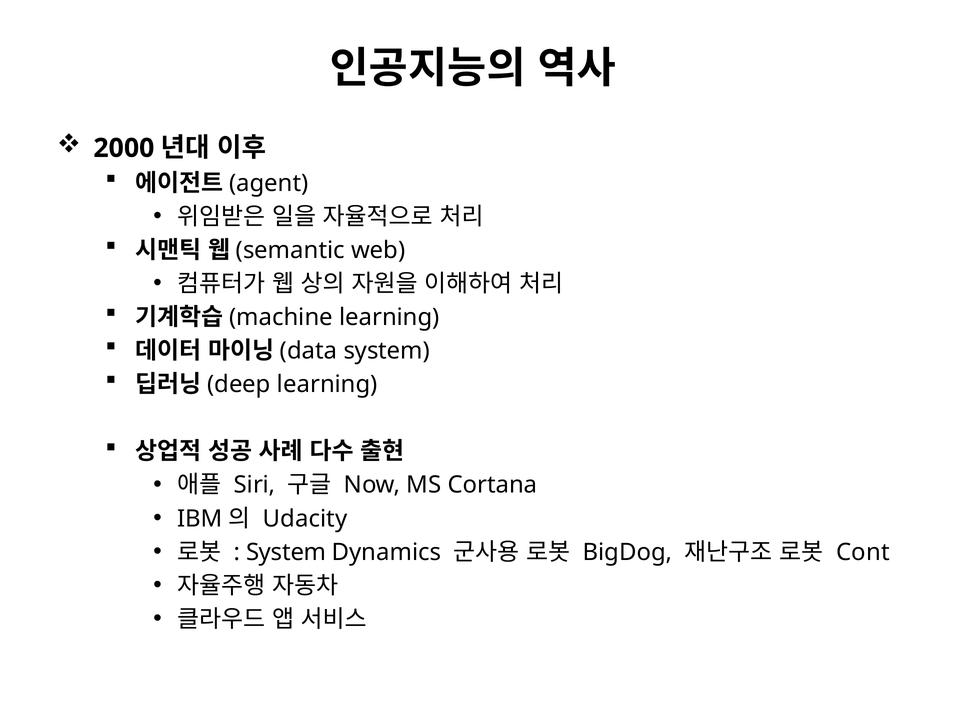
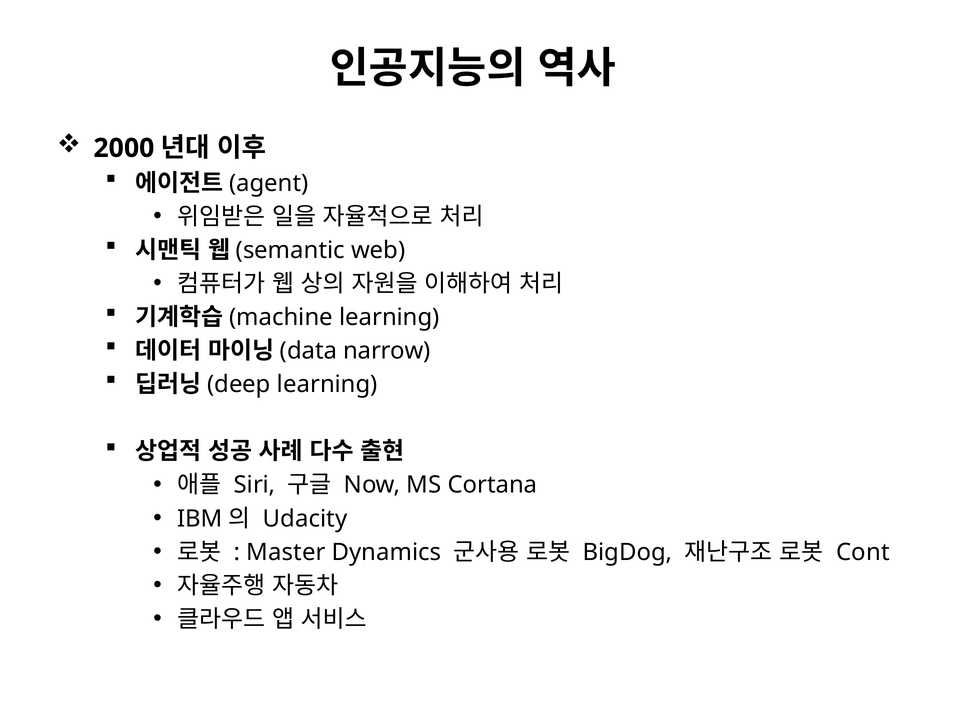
system: system -> narrow (387, 351)
System: System -> Master (286, 552)
